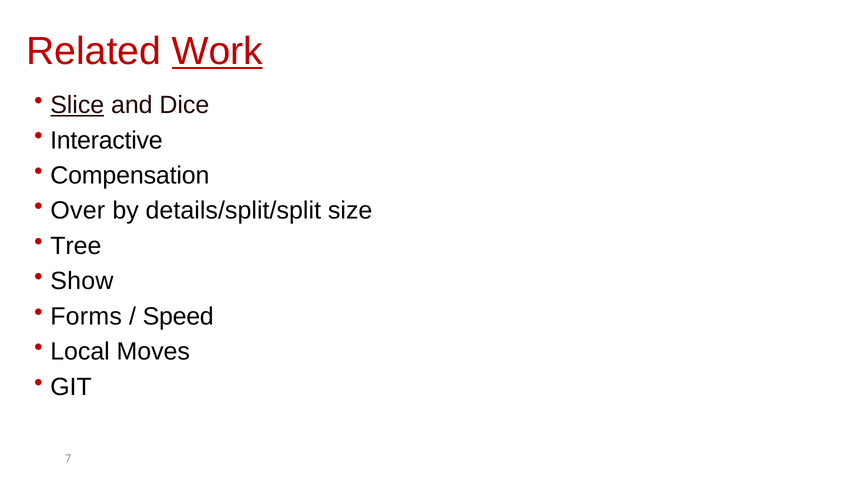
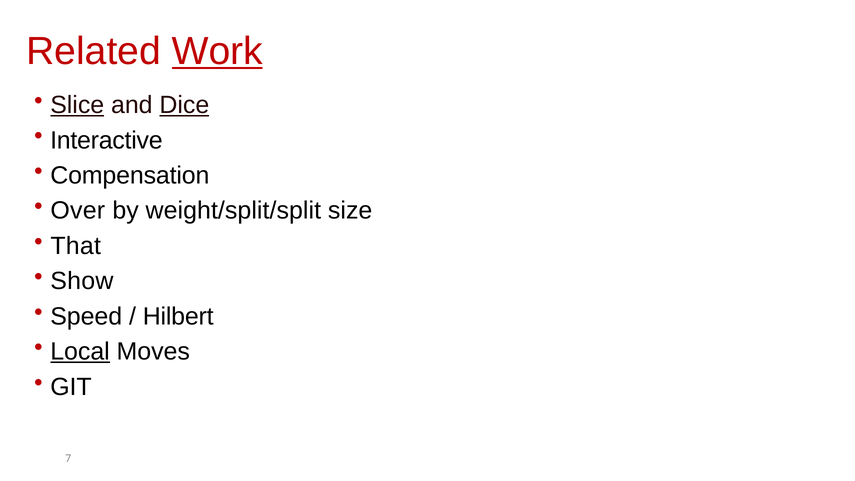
Dice underline: none -> present (184, 105)
details/split/split: details/split/split -> weight/split/split (233, 211)
Tree: Tree -> That (76, 246)
Forms: Forms -> Speed (86, 316)
Speed: Speed -> Hilbert (178, 316)
Local underline: none -> present (80, 352)
